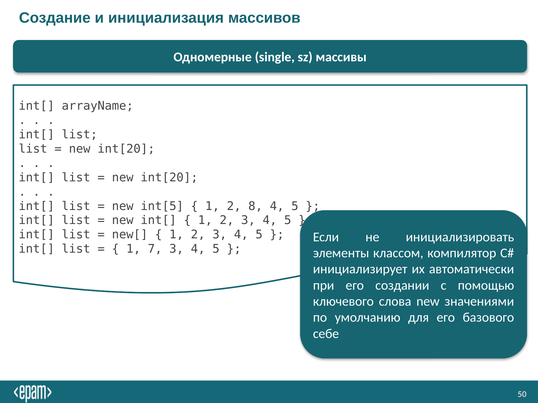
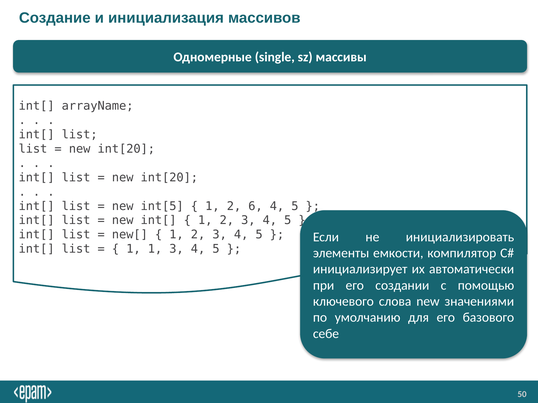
8: 8 -> 6 (255, 206)
1 7: 7 -> 1 (155, 249)
классом: классом -> емкости (398, 253)
